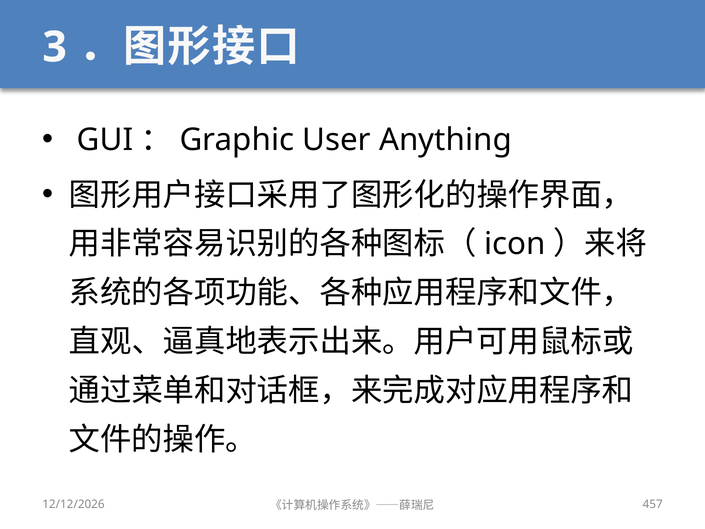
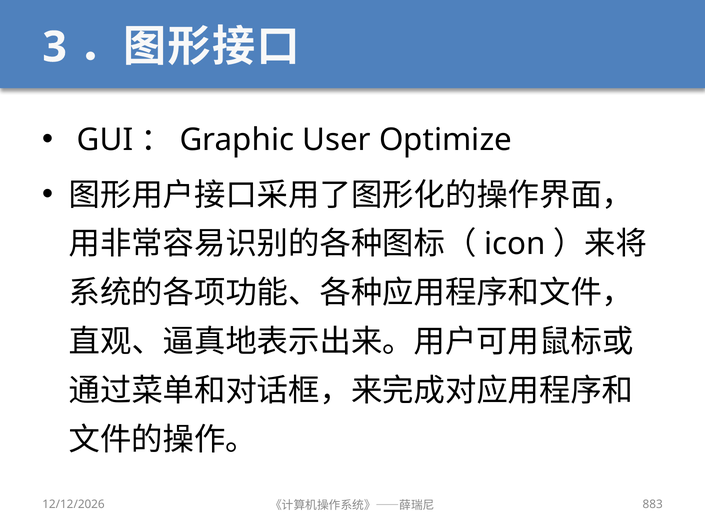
Anything: Anything -> Optimize (445, 140)
457: 457 -> 883 (653, 504)
